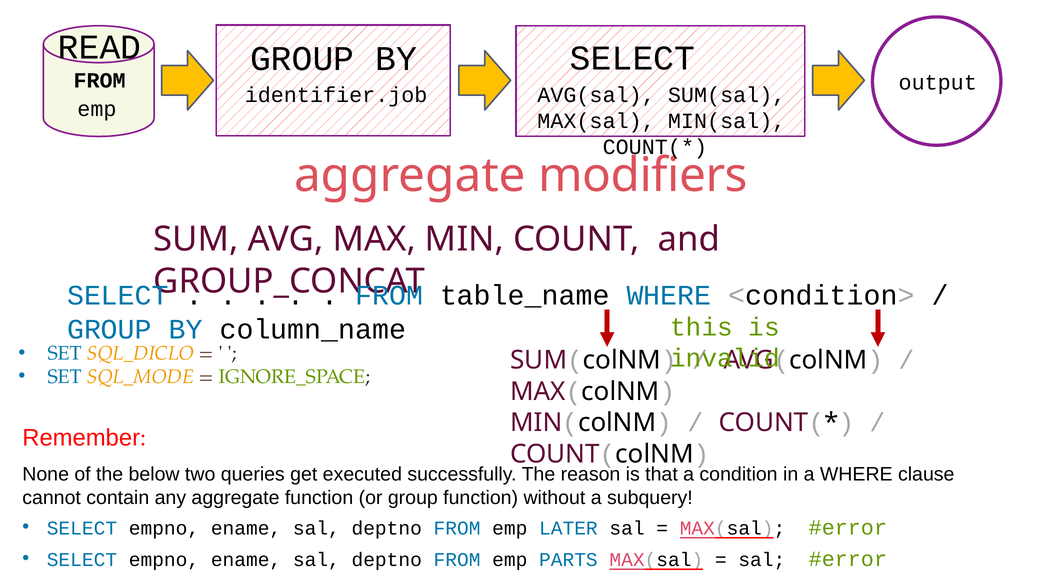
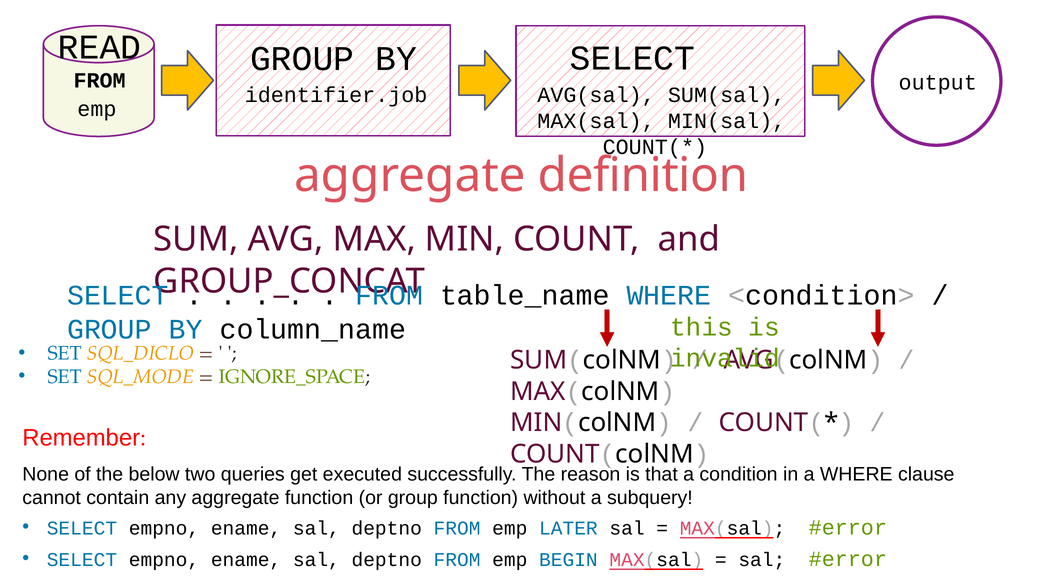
modifiers: modifiers -> definition (643, 175)
PARTS: PARTS -> BEGIN (568, 560)
